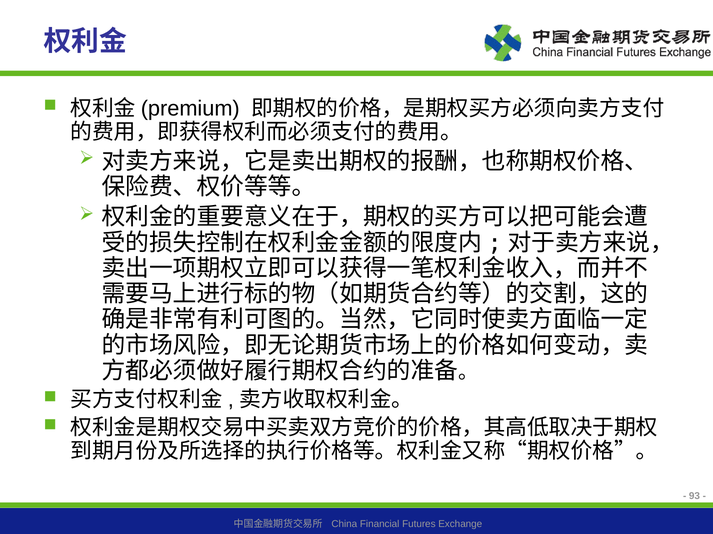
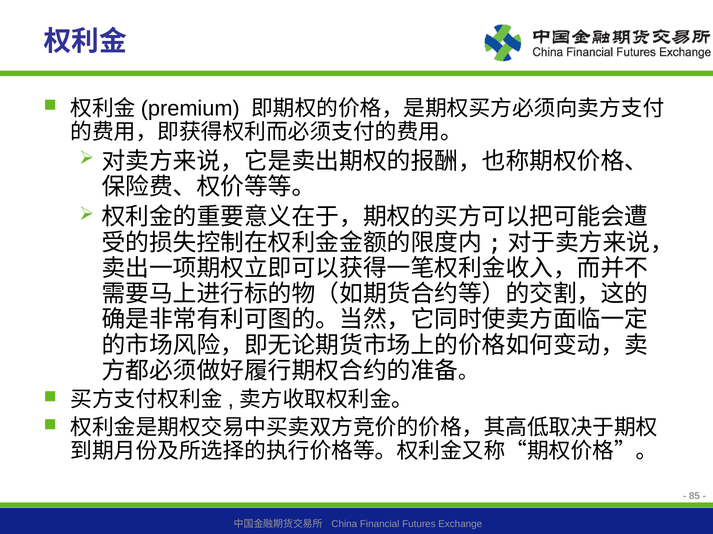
93: 93 -> 85 (695, 497)
